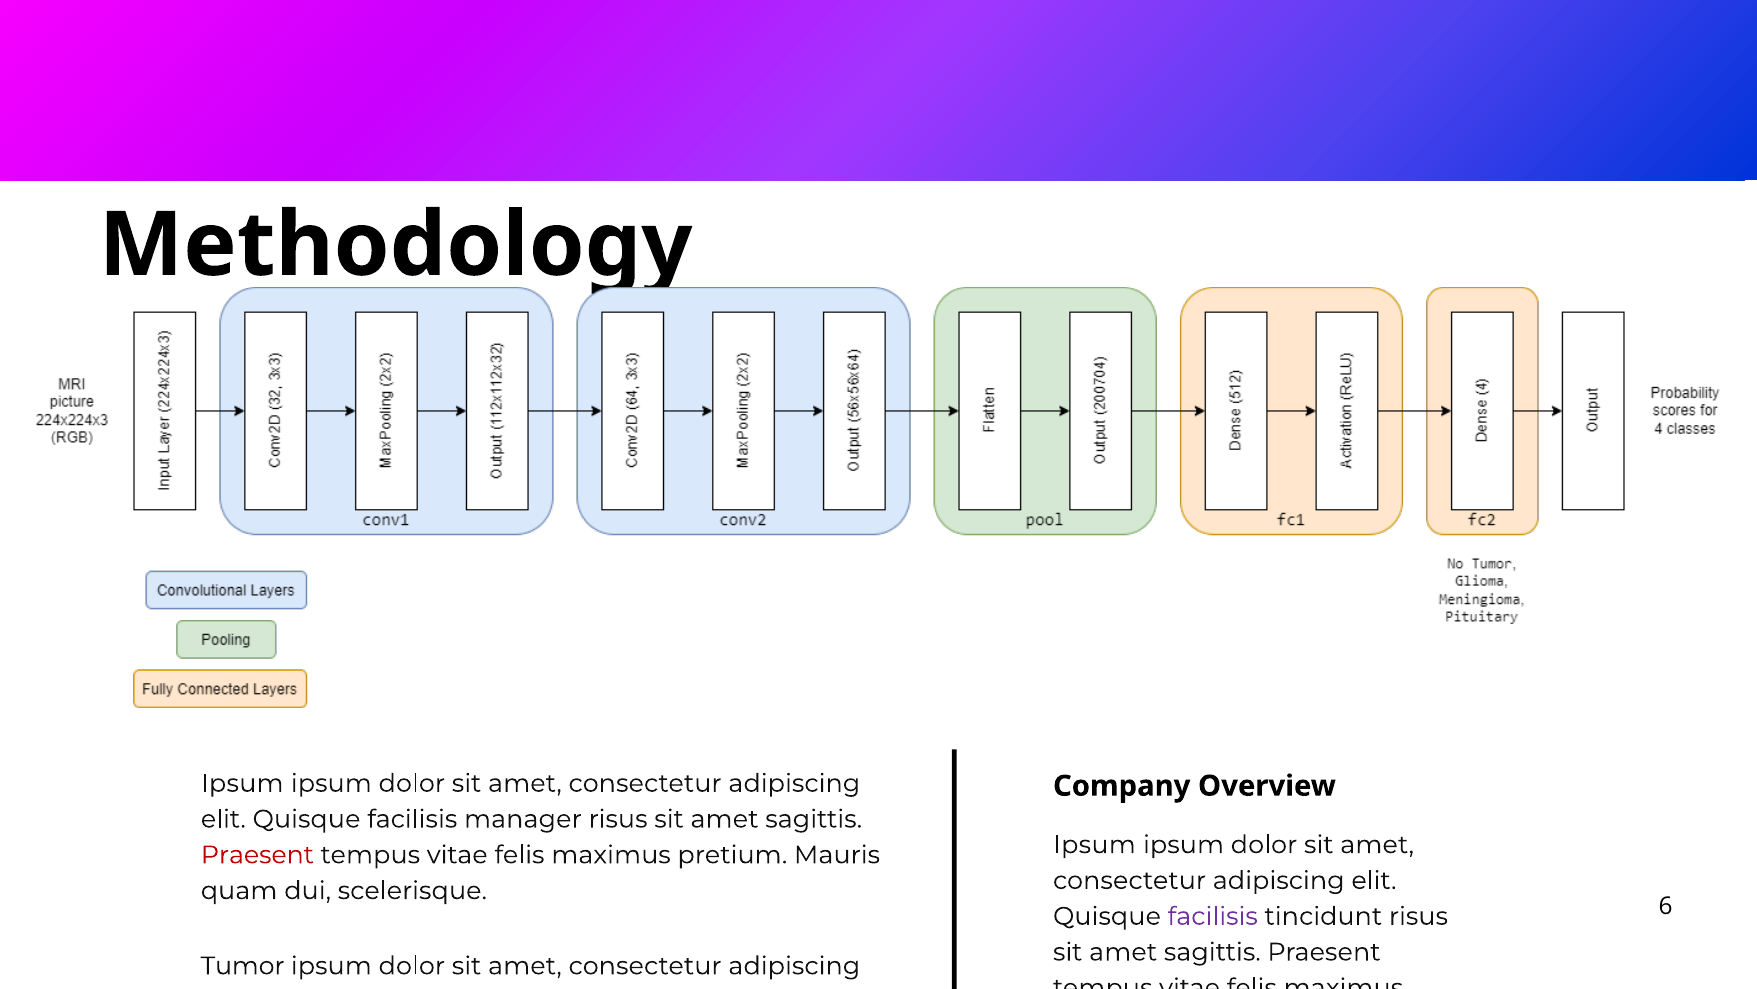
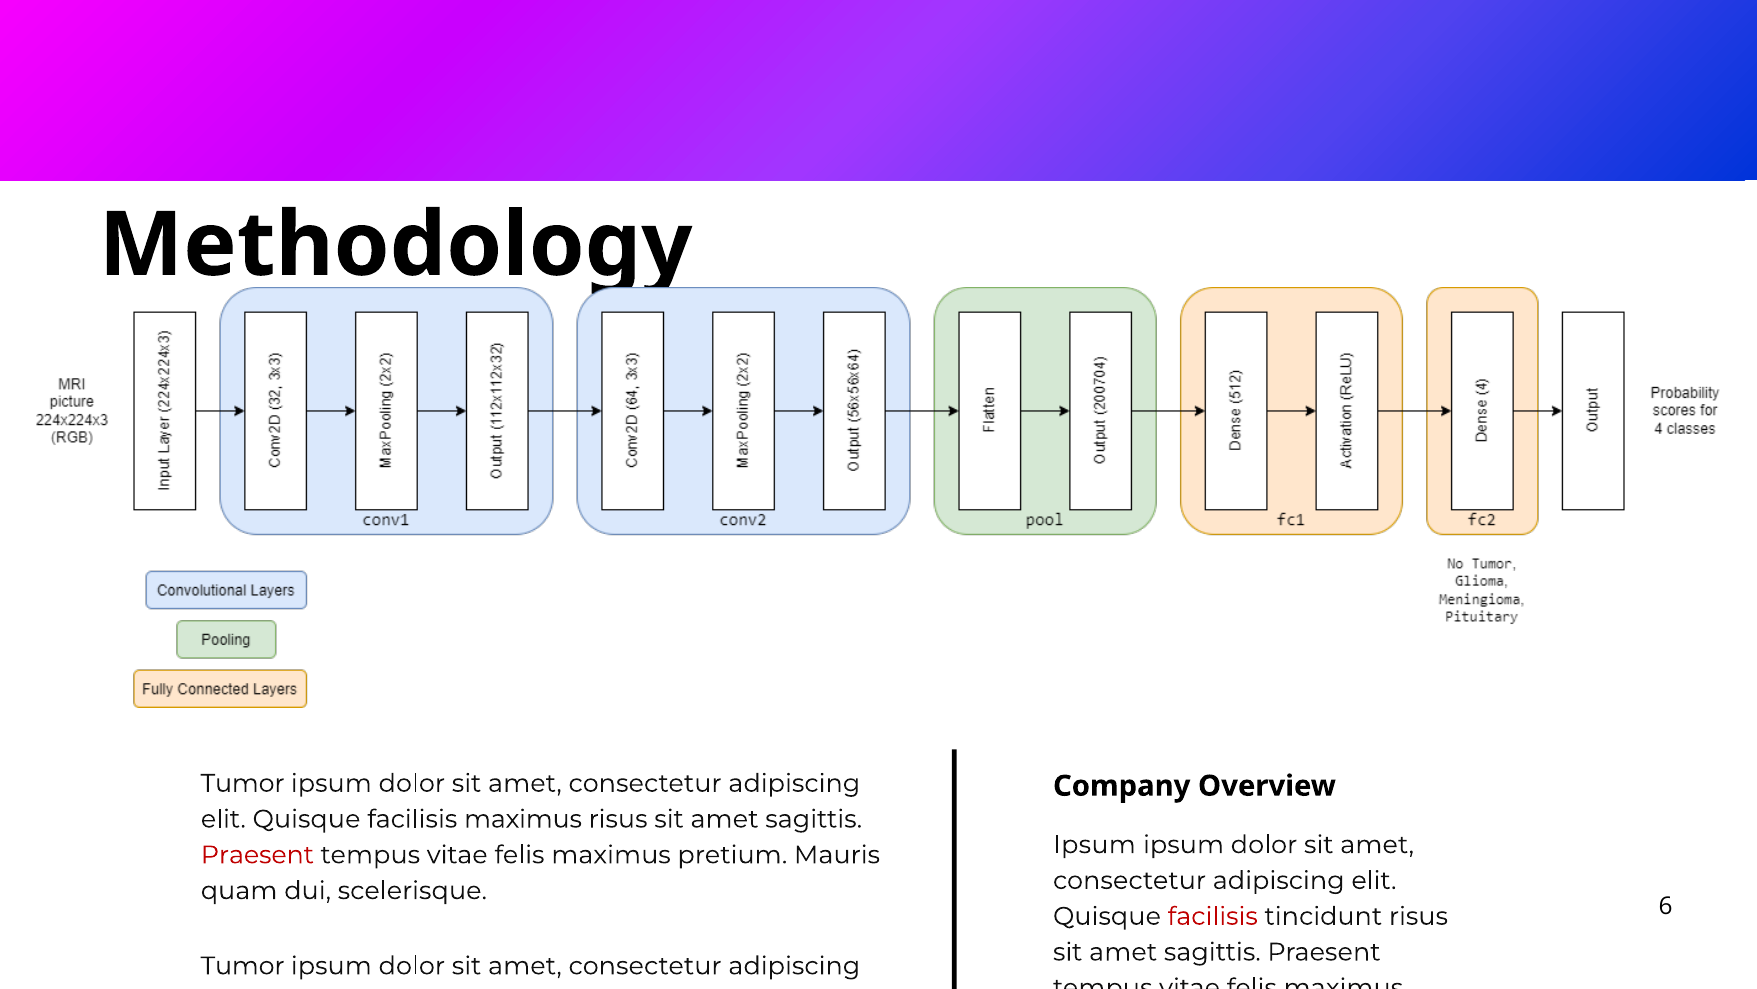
Ipsum: Ipsum -> Tumor (243, 783)
facilisis manager: manager -> maximus (523, 819)
facilisis colour: purple -> red (1213, 916)
